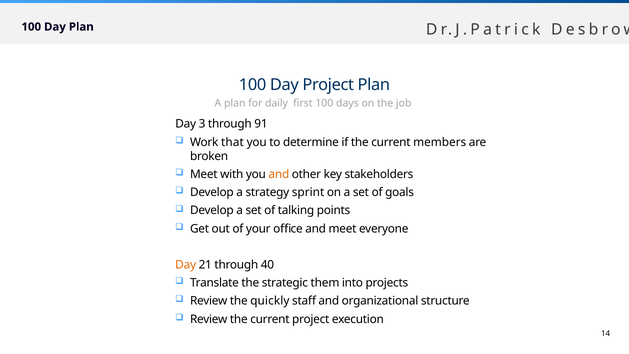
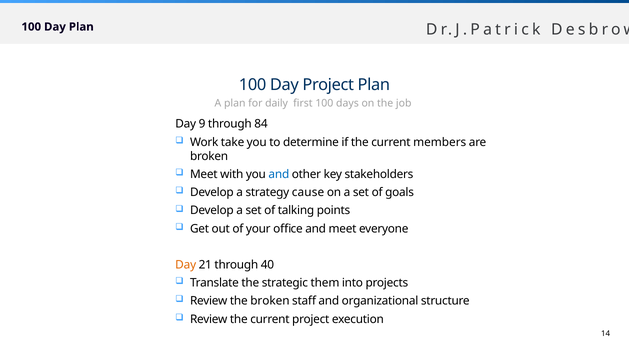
3: 3 -> 9 (202, 124)
91: 91 -> 84 (261, 124)
that: that -> take (233, 142)
and colour: orange -> blue (279, 174)
sprint: sprint -> cause (308, 192)
the quickly: quickly -> broken (270, 301)
